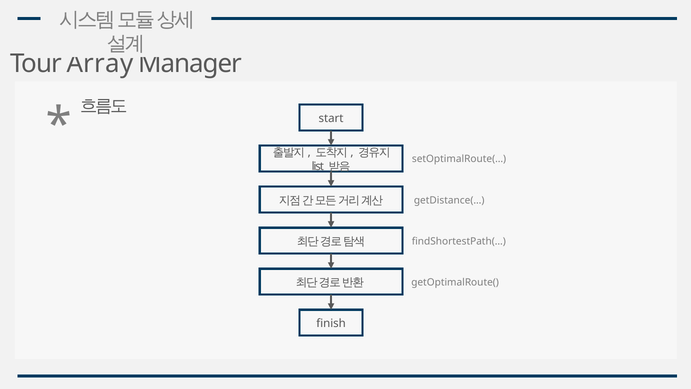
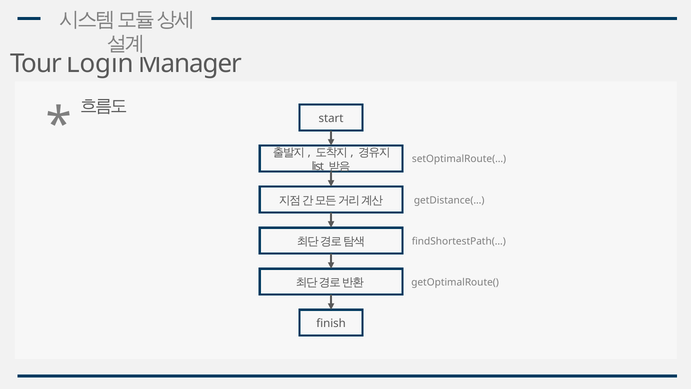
Array: Array -> Login (100, 63)
